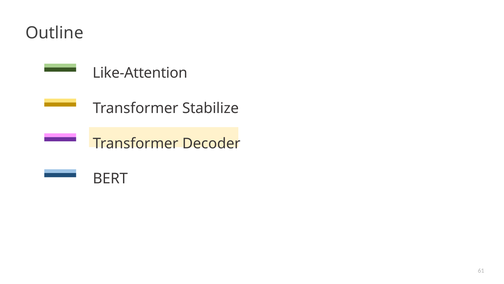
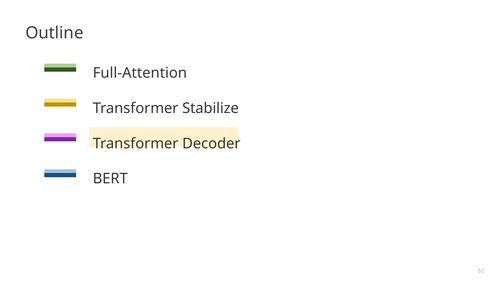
Like-Attention: Like-Attention -> Full-Attention (140, 73)
